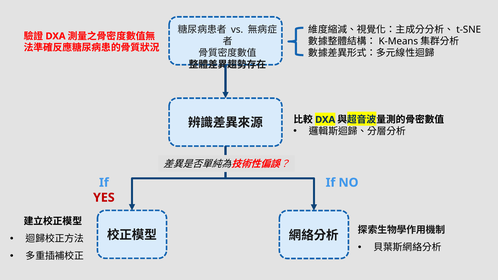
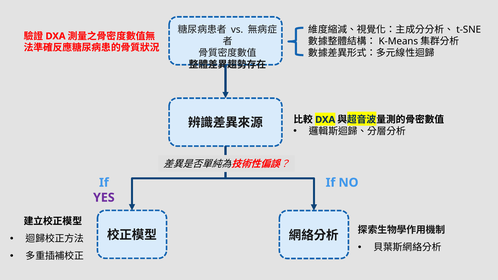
YES colour: red -> purple (104, 198)
